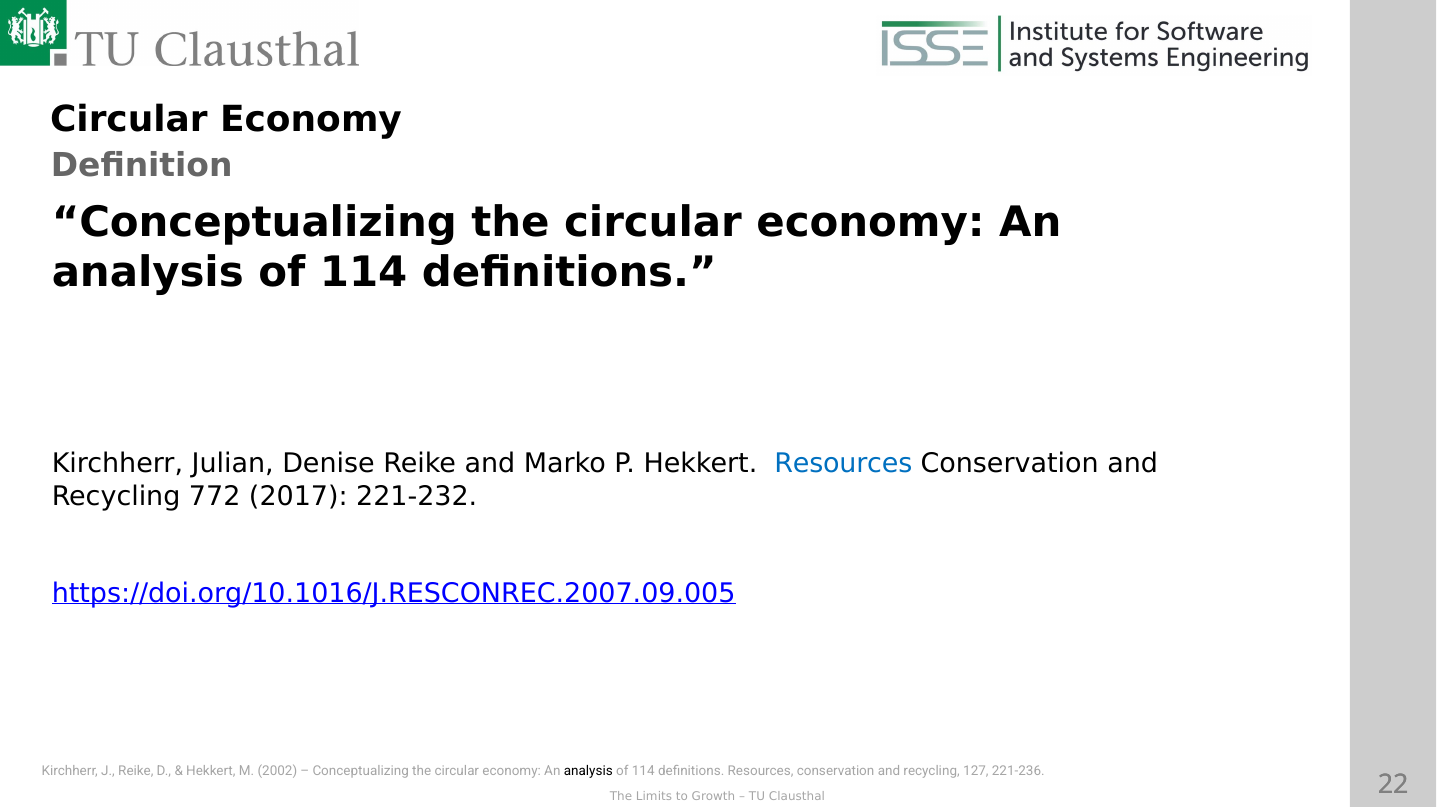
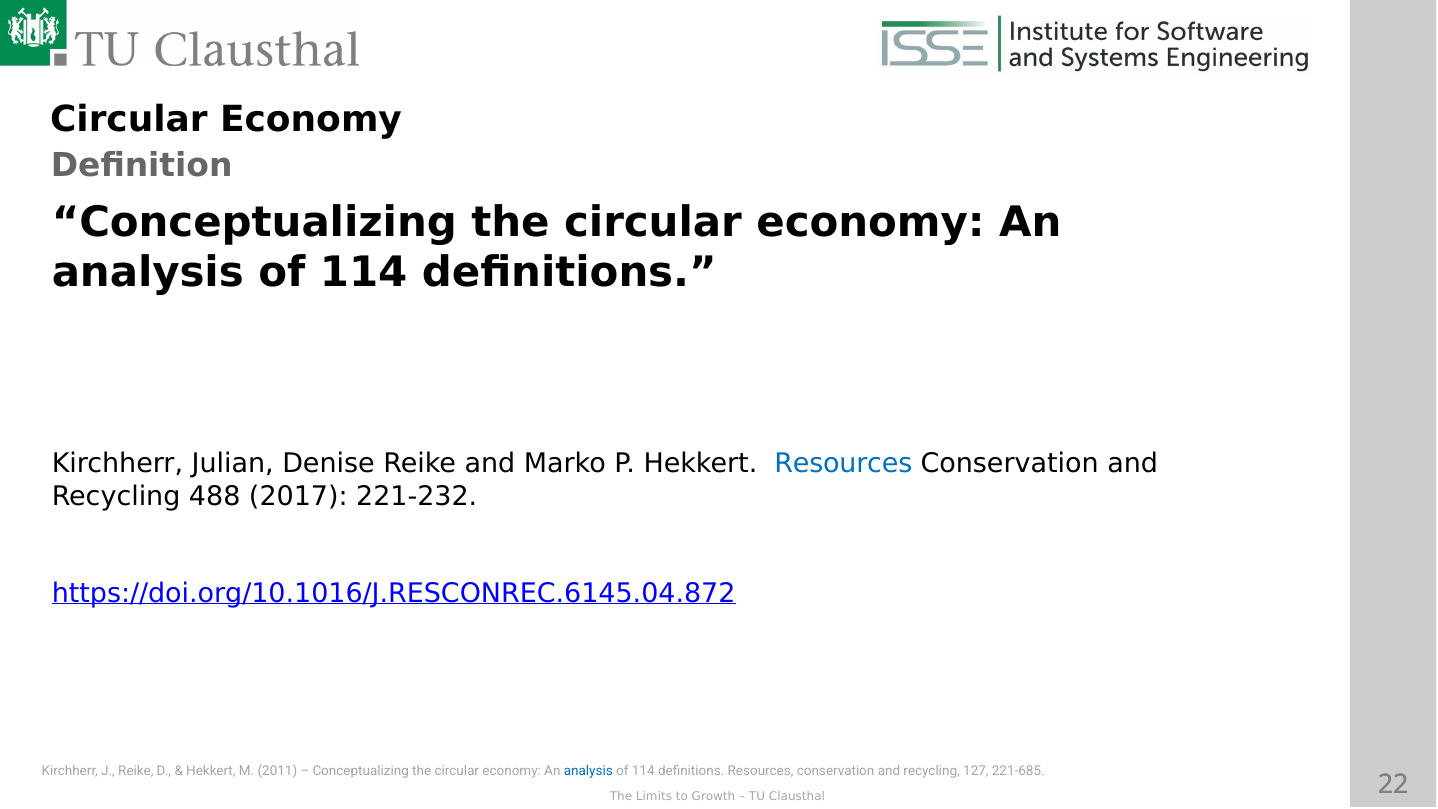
772: 772 -> 488 (215, 496)
https://doi.org/10.1016/J.RESCONREC.2007.09.005: https://doi.org/10.1016/J.RESCONREC.2007.09.005 -> https://doi.org/10.1016/J.RESCONREC.6145.04.872 (394, 593)
2002: 2002 -> 2011 (277, 771)
analysis colour: black -> blue (588, 771)
221-236: 221-236 -> 221-685 (1018, 771)
